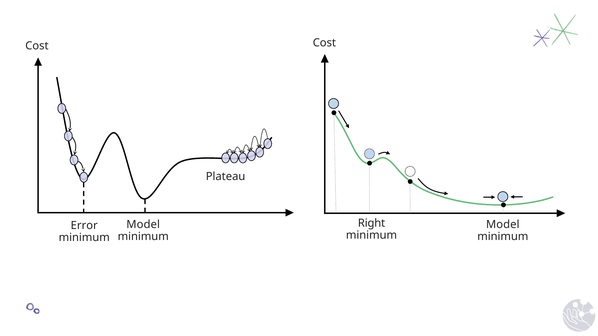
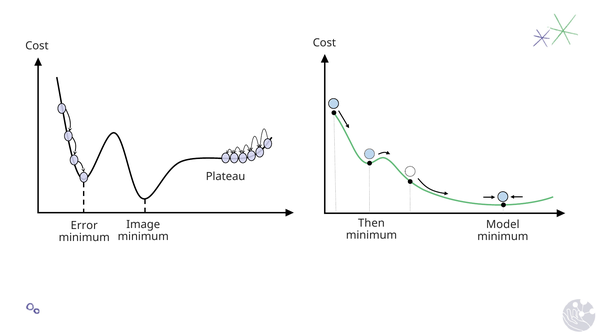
Right: Right -> Then (371, 223)
Model: Model -> Image (143, 225)
